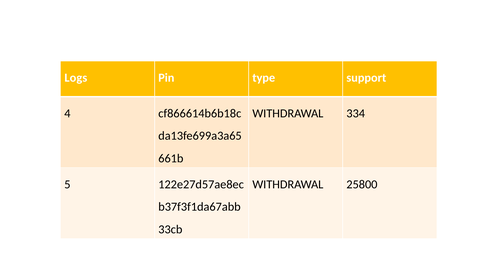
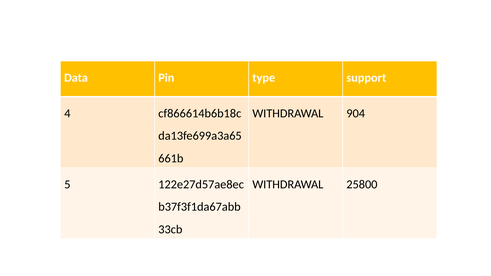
Logs: Logs -> Data (76, 78)
334: 334 -> 904 (356, 114)
